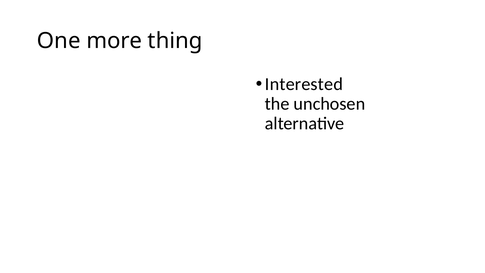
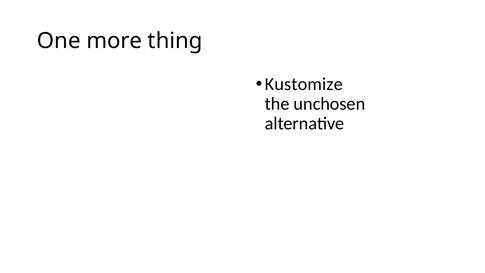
Interested: Interested -> Kustomize (304, 84)
